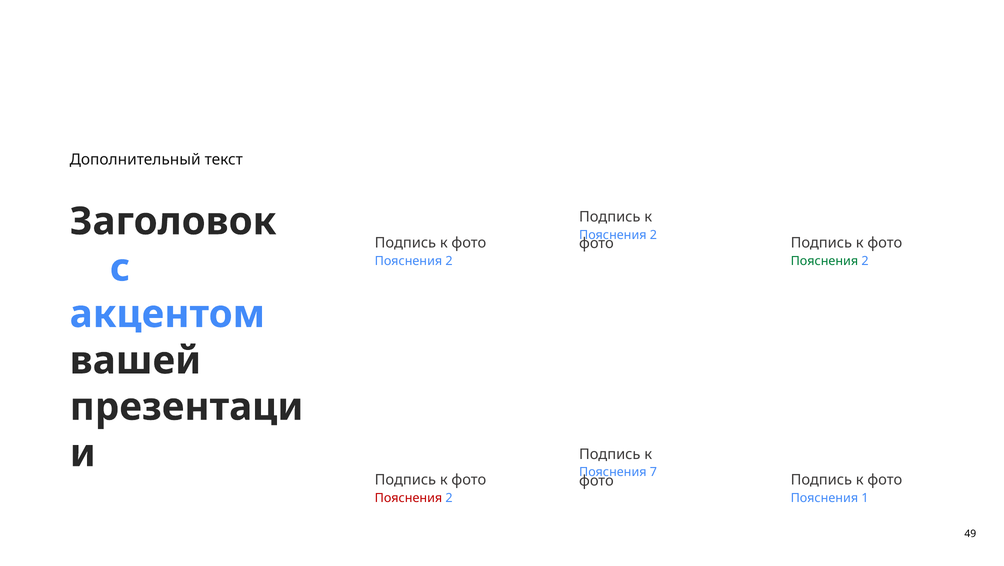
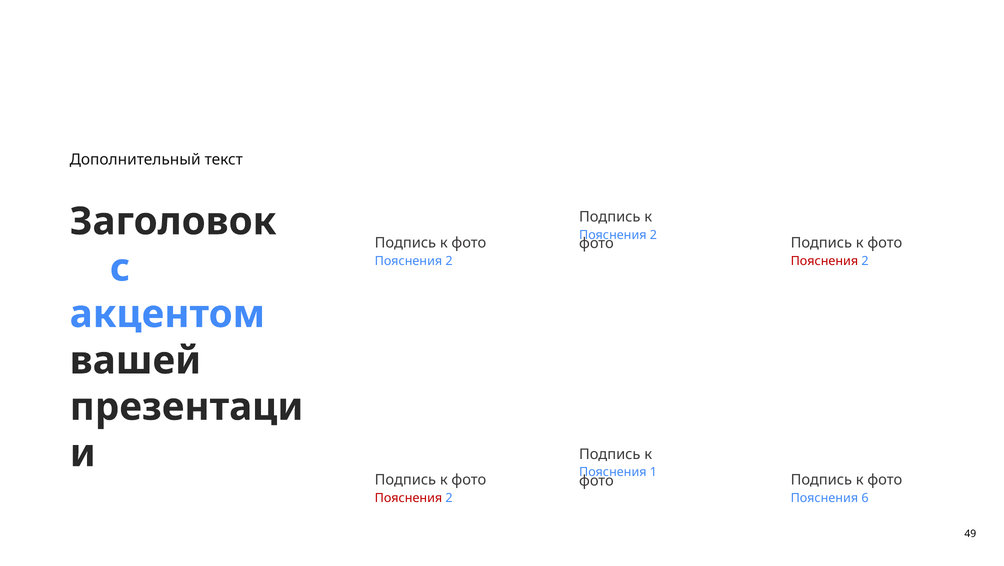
Пояснения colour: green -> red (824, 261)
7: 7 -> 1 (653, 472)
1: 1 -> 6 (865, 498)
